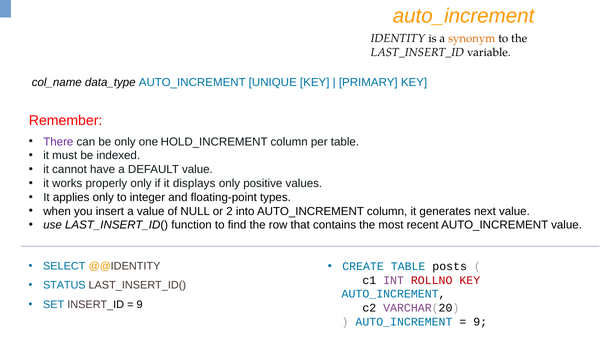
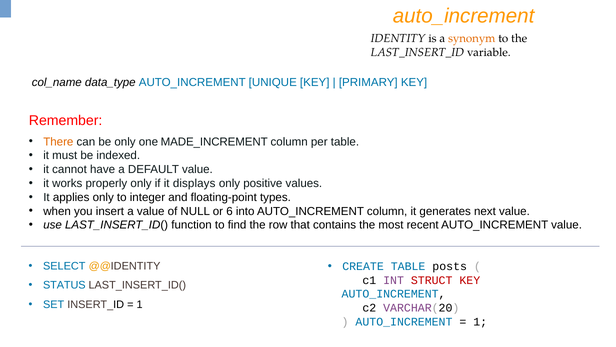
There colour: purple -> orange (58, 142)
HOLD_INCREMENT: HOLD_INCREMENT -> MADE_INCREMENT (214, 142)
2: 2 -> 6 (229, 211)
ROLLNO: ROLLNO -> STRUCT (432, 280)
9: 9 -> 1 (140, 304)
9: 9 -> 1 (480, 321)
